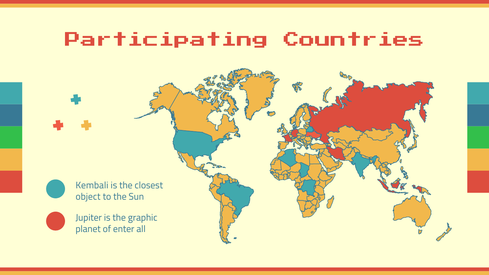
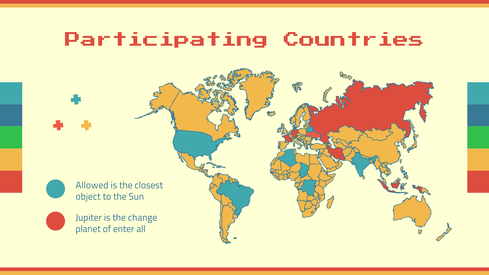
Kembali: Kembali -> Allowed (92, 185)
graphic: graphic -> change (143, 218)
